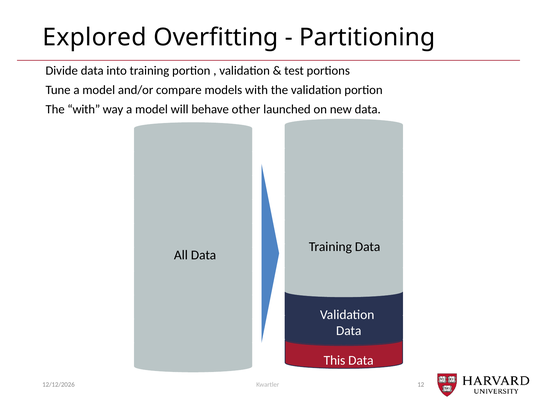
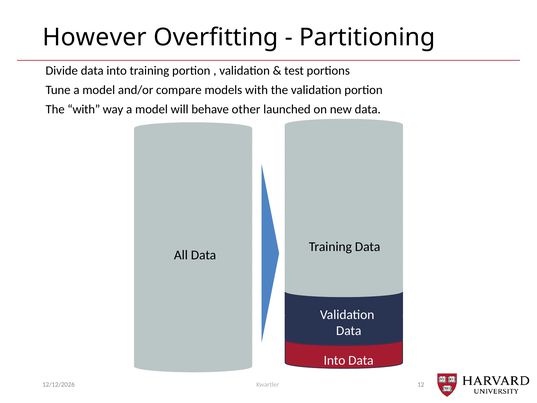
Explored: Explored -> However (95, 37)
This: This -> Into (334, 360)
